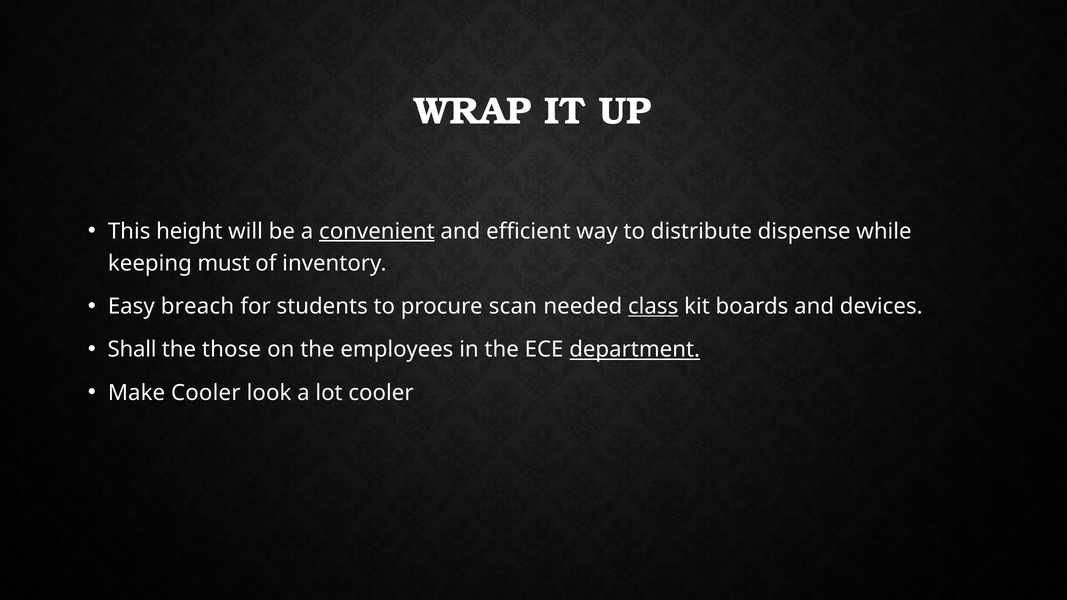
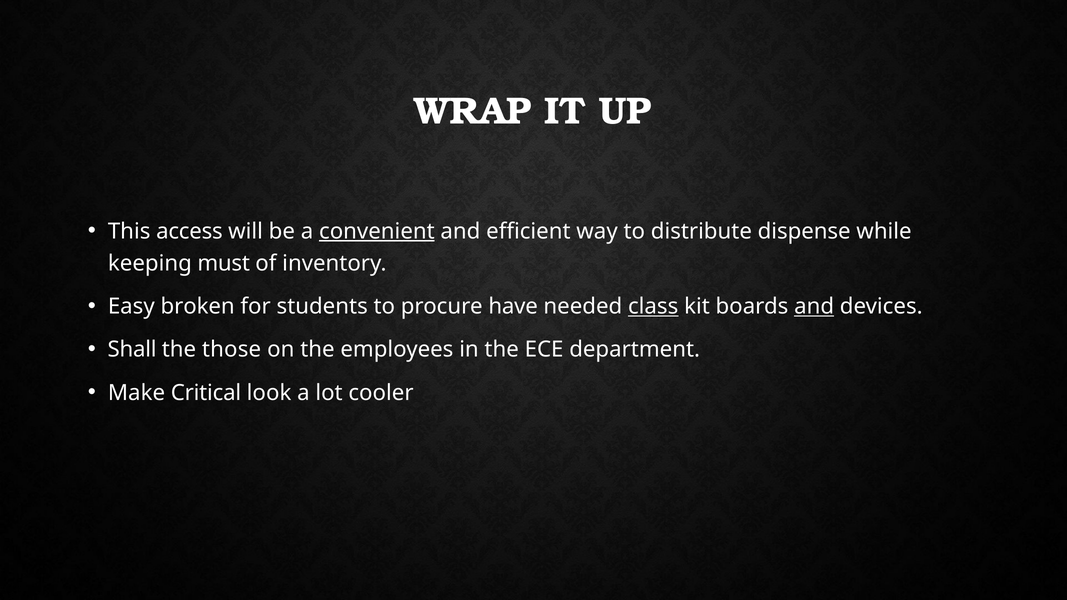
height: height -> access (189, 231)
breach: breach -> broken (198, 307)
scan: scan -> have (513, 307)
and underline: none -> present (814, 307)
department underline: present -> none (635, 350)
Make Cooler: Cooler -> Critical (206, 393)
